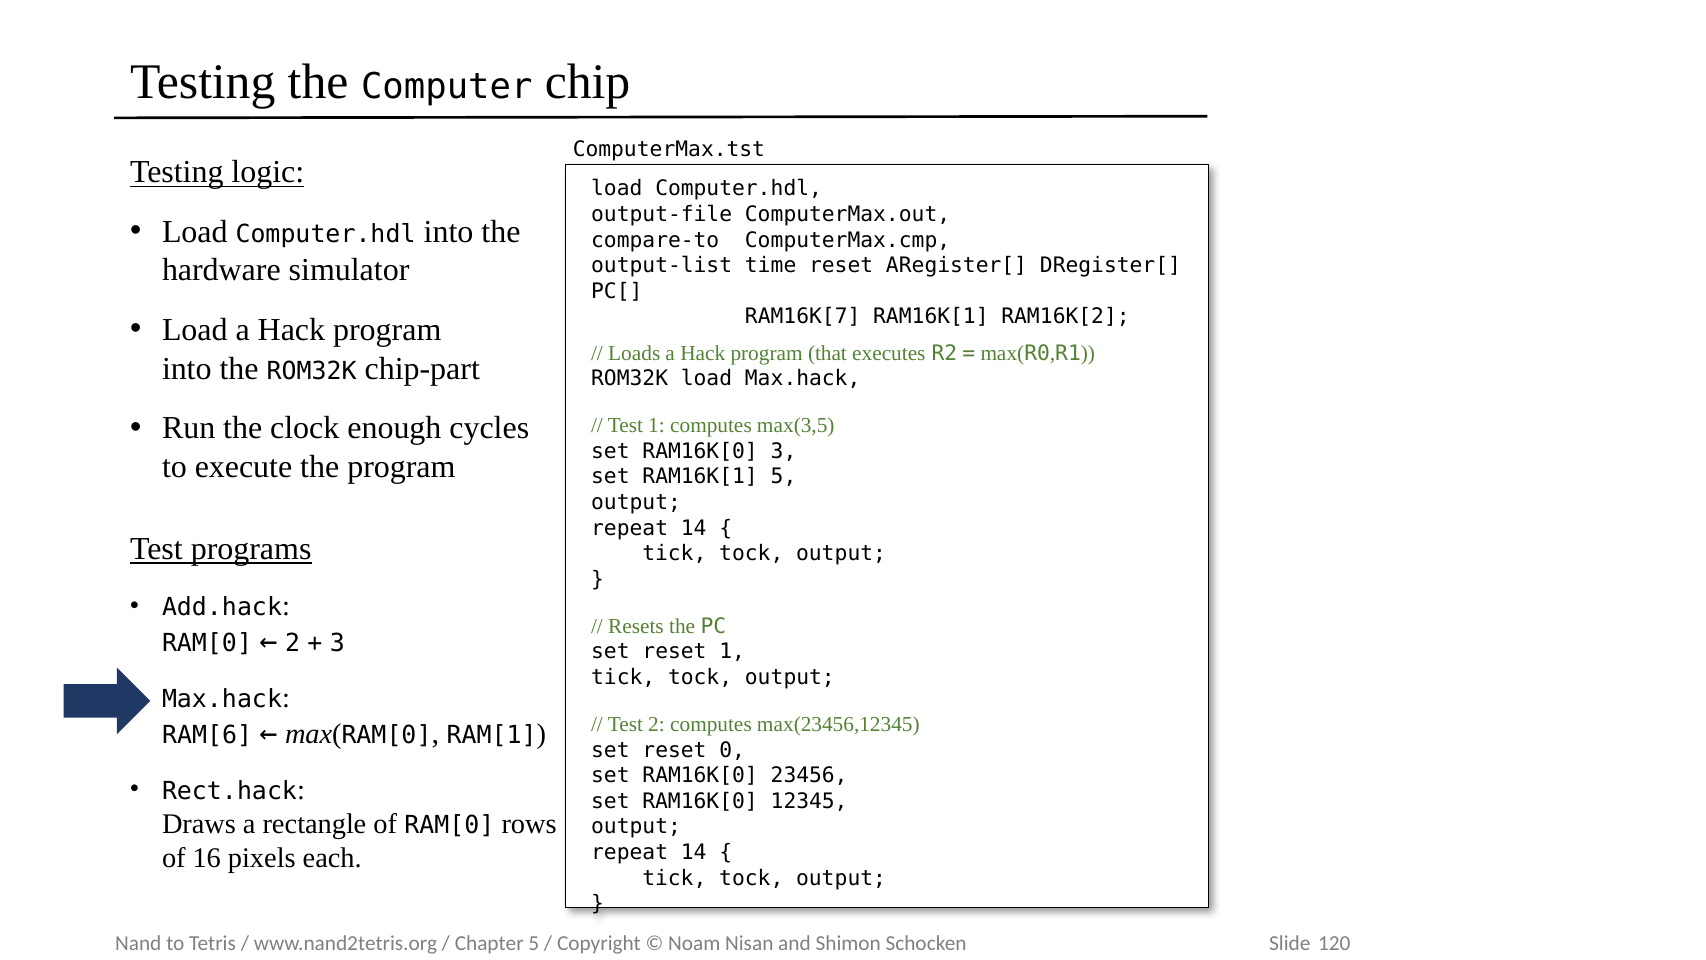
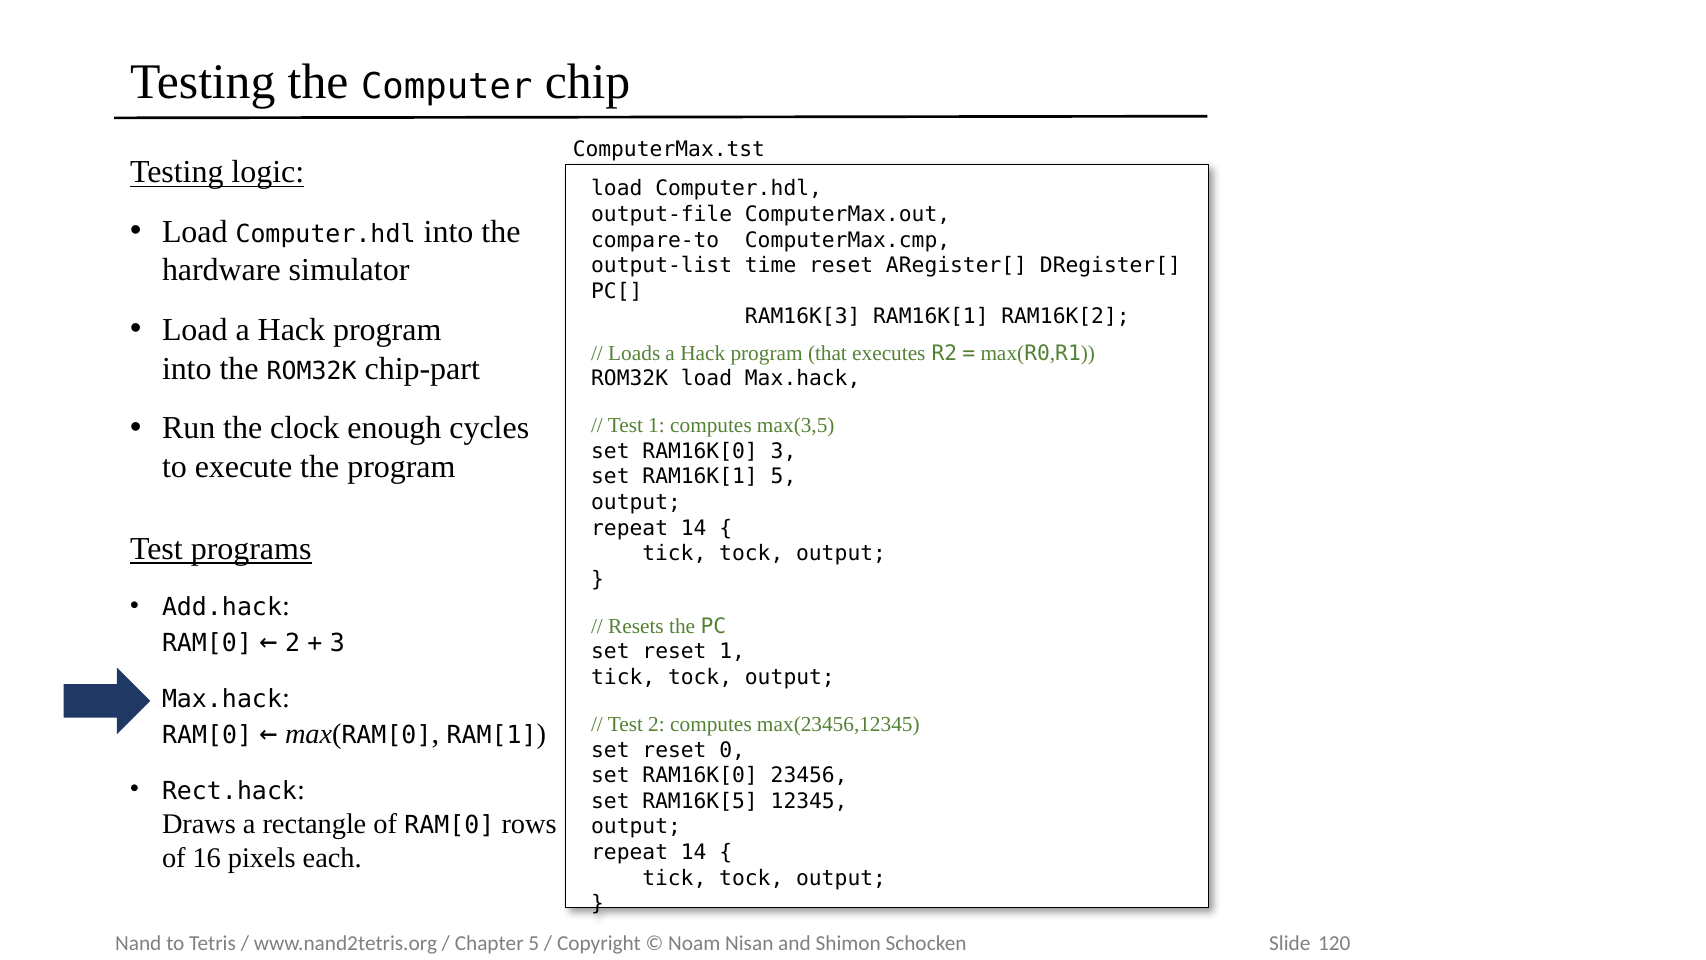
RAM16K[7: RAM16K[7 -> RAM16K[3 (803, 317)
RAM[6: RAM[6 -> RAM[0 (207, 735)
RAM16K[0: RAM16K[0 -> RAM16K[5 (700, 801)
